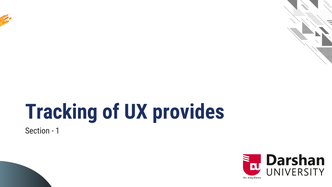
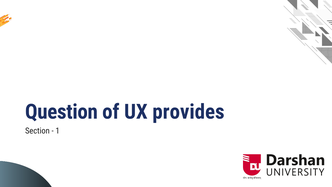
Tracking: Tracking -> Question (61, 112)
